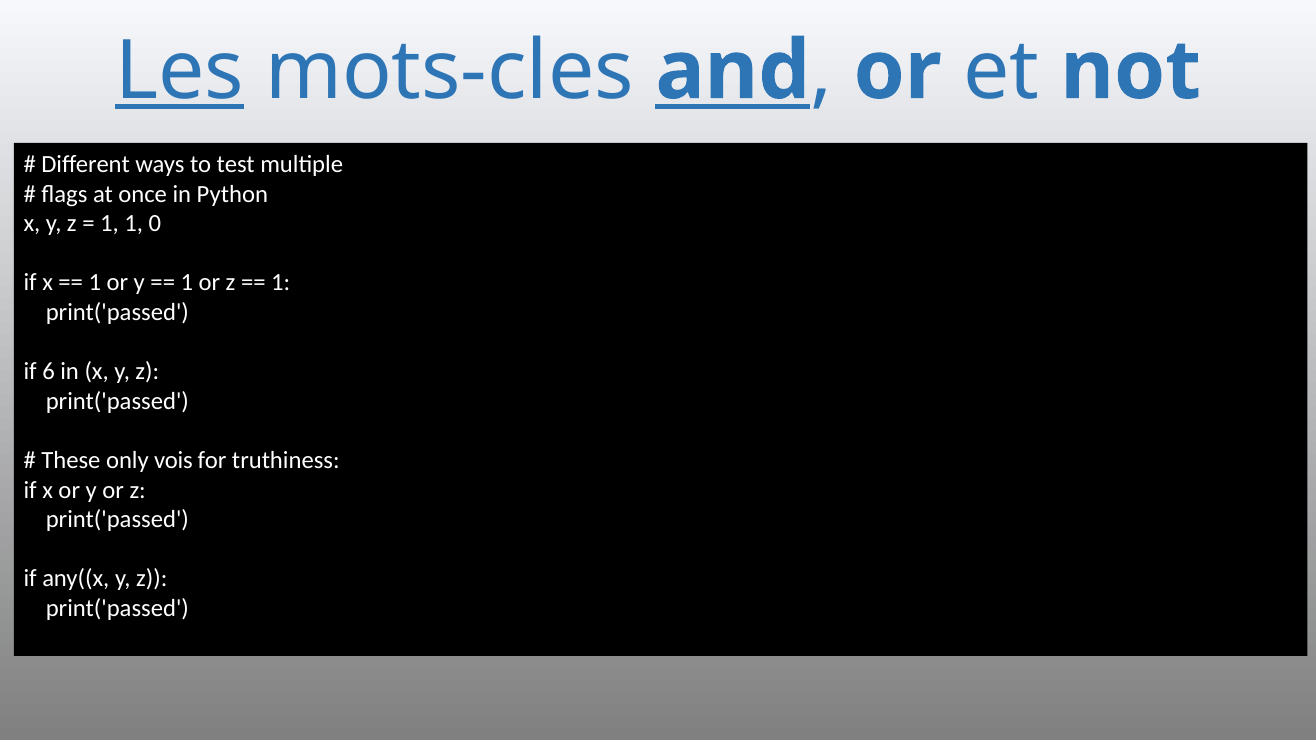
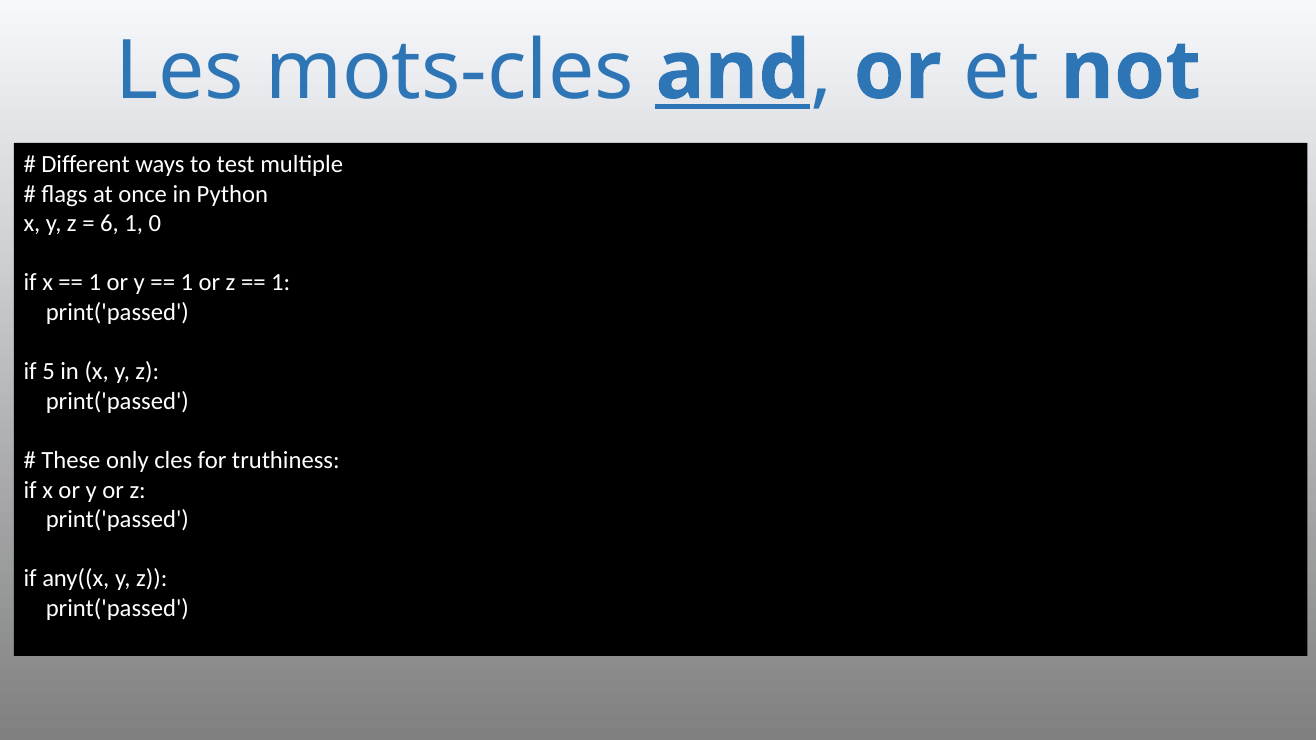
Les underline: present -> none (180, 71)
1: 1 -> 6 (109, 224)
6: 6 -> 5 (49, 372)
vois: vois -> cles (173, 461)
